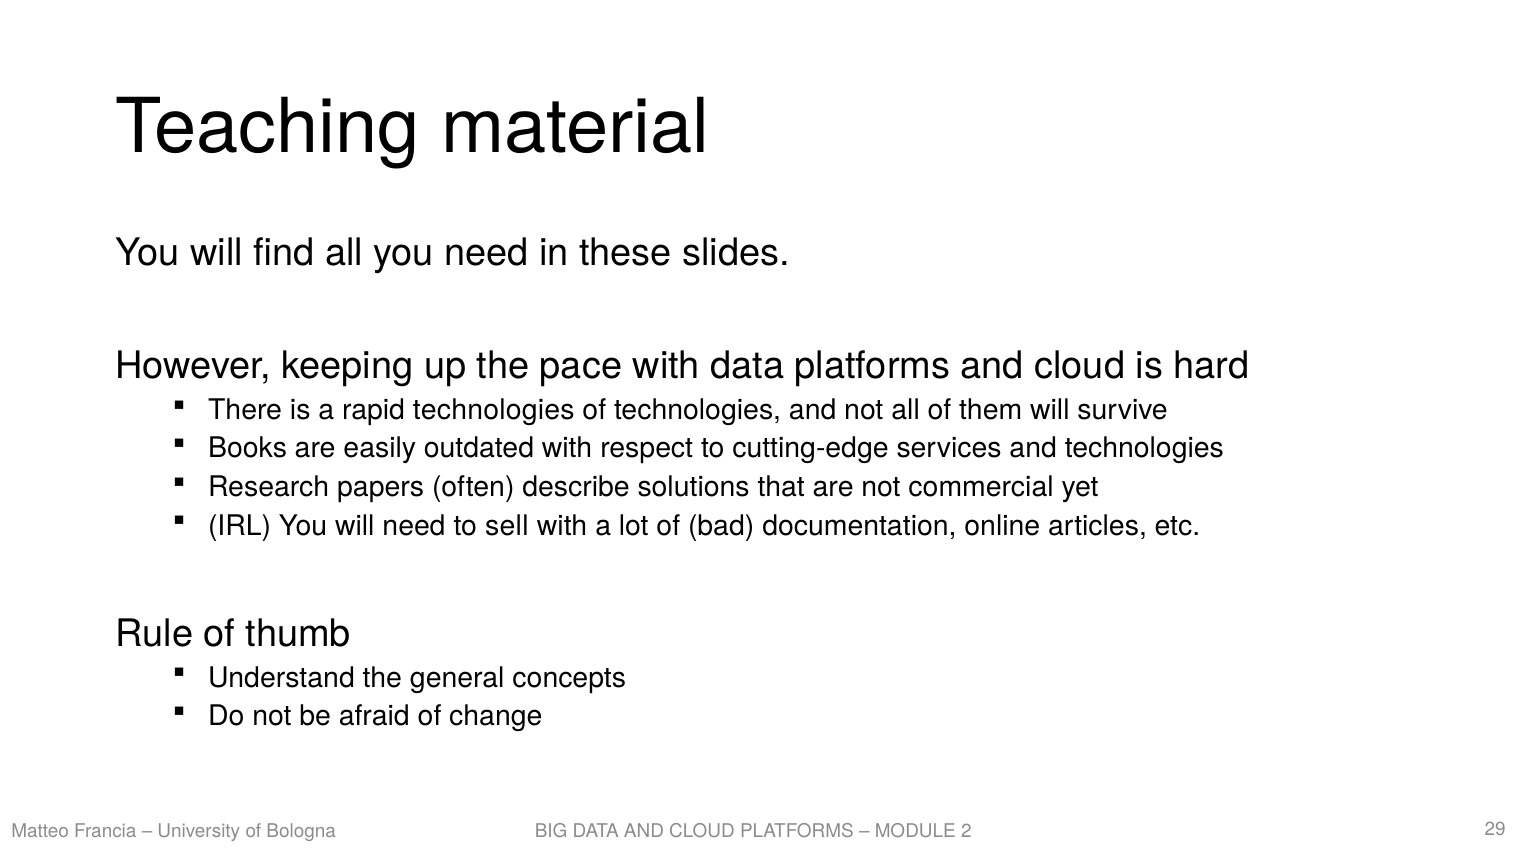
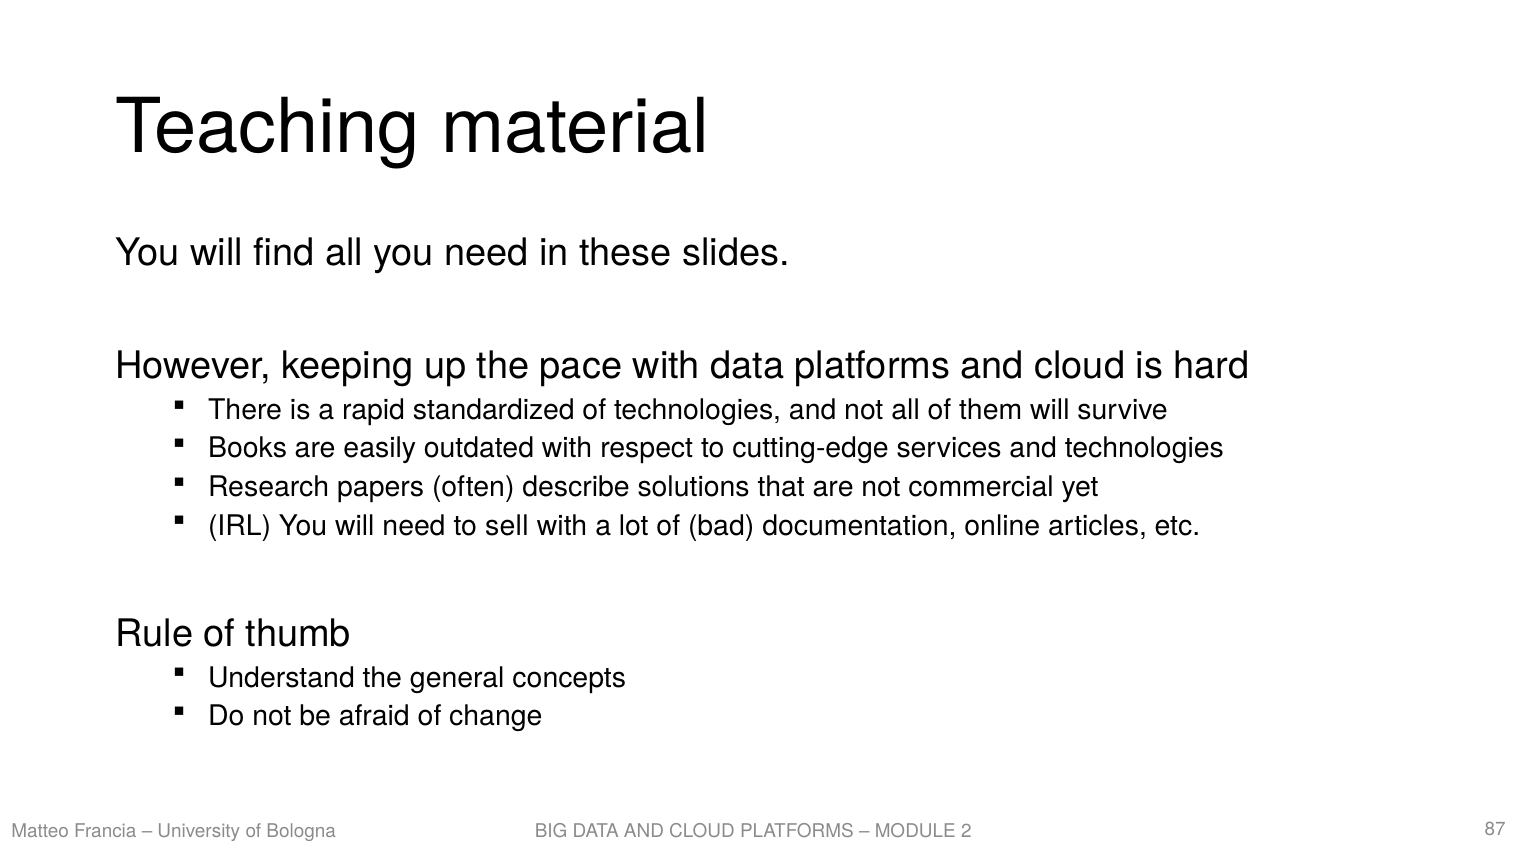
rapid technologies: technologies -> standardized (494, 410)
29: 29 -> 87 (1495, 830)
